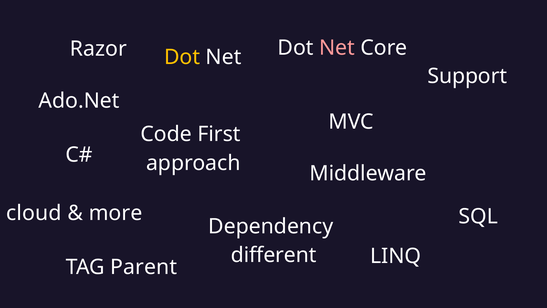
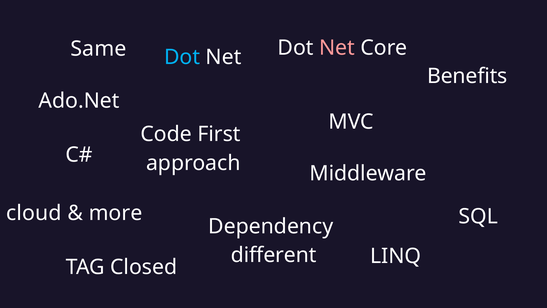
Razor: Razor -> Same (98, 49)
Dot colour: yellow -> light blue (182, 57)
Support: Support -> Benefits (467, 76)
Parent: Parent -> Closed (144, 267)
